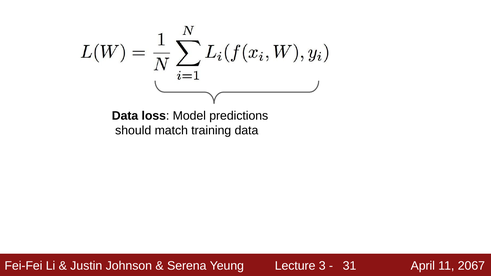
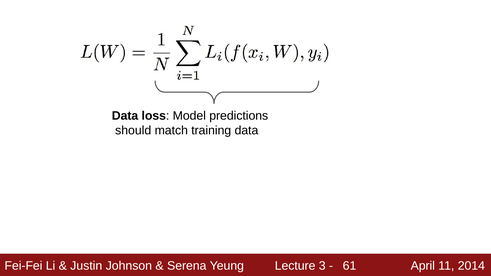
31: 31 -> 61 (350, 266)
2067: 2067 -> 2014 (471, 266)
